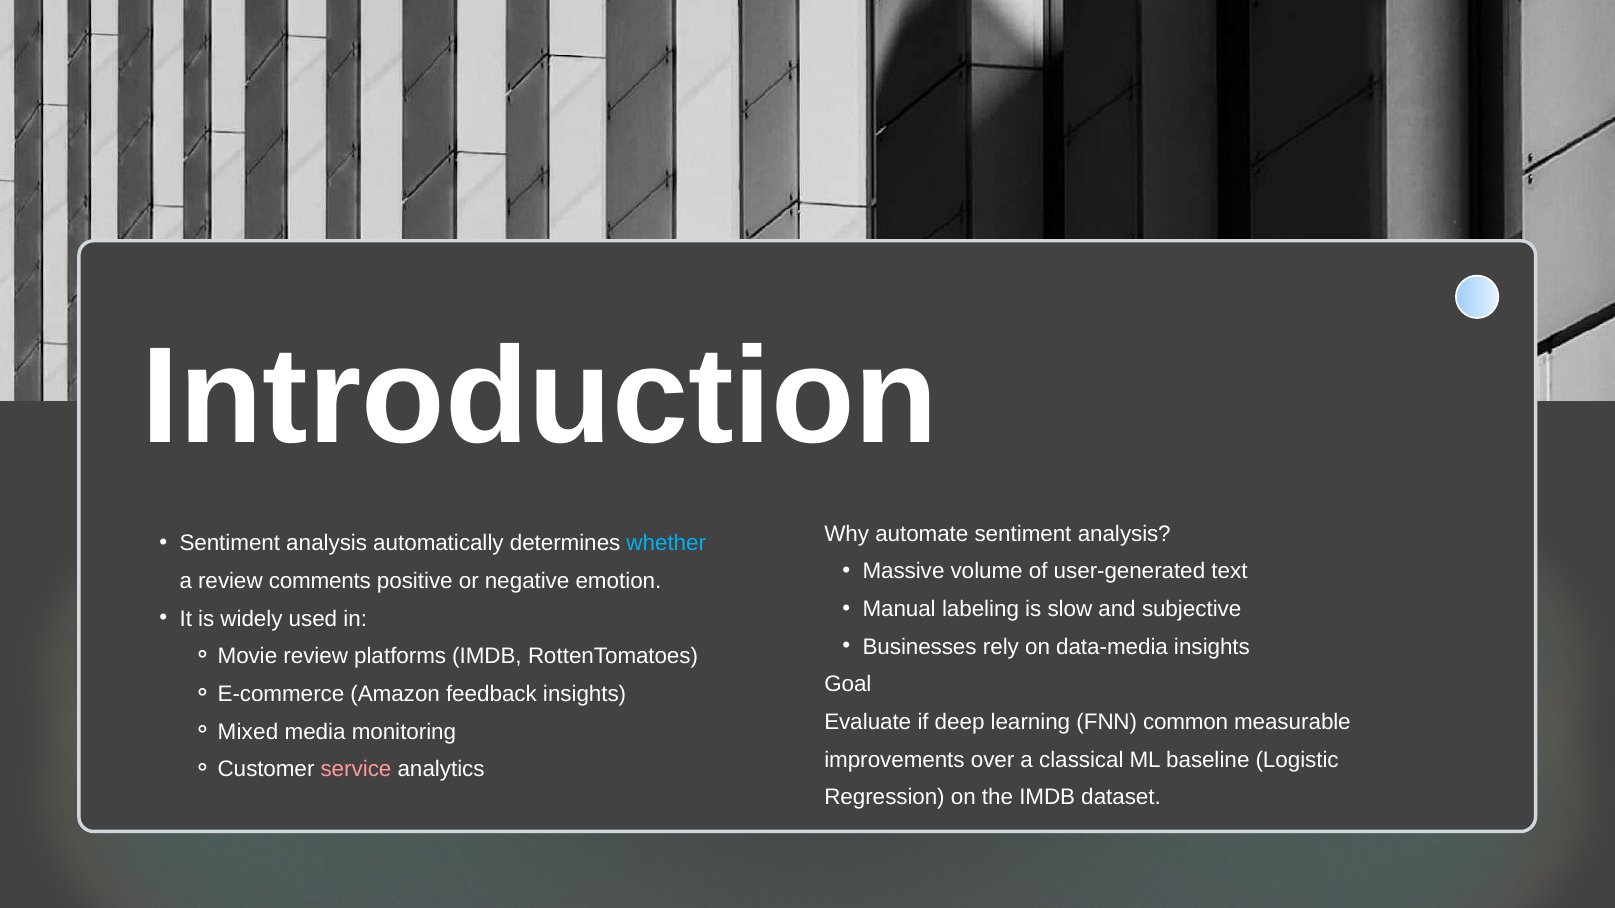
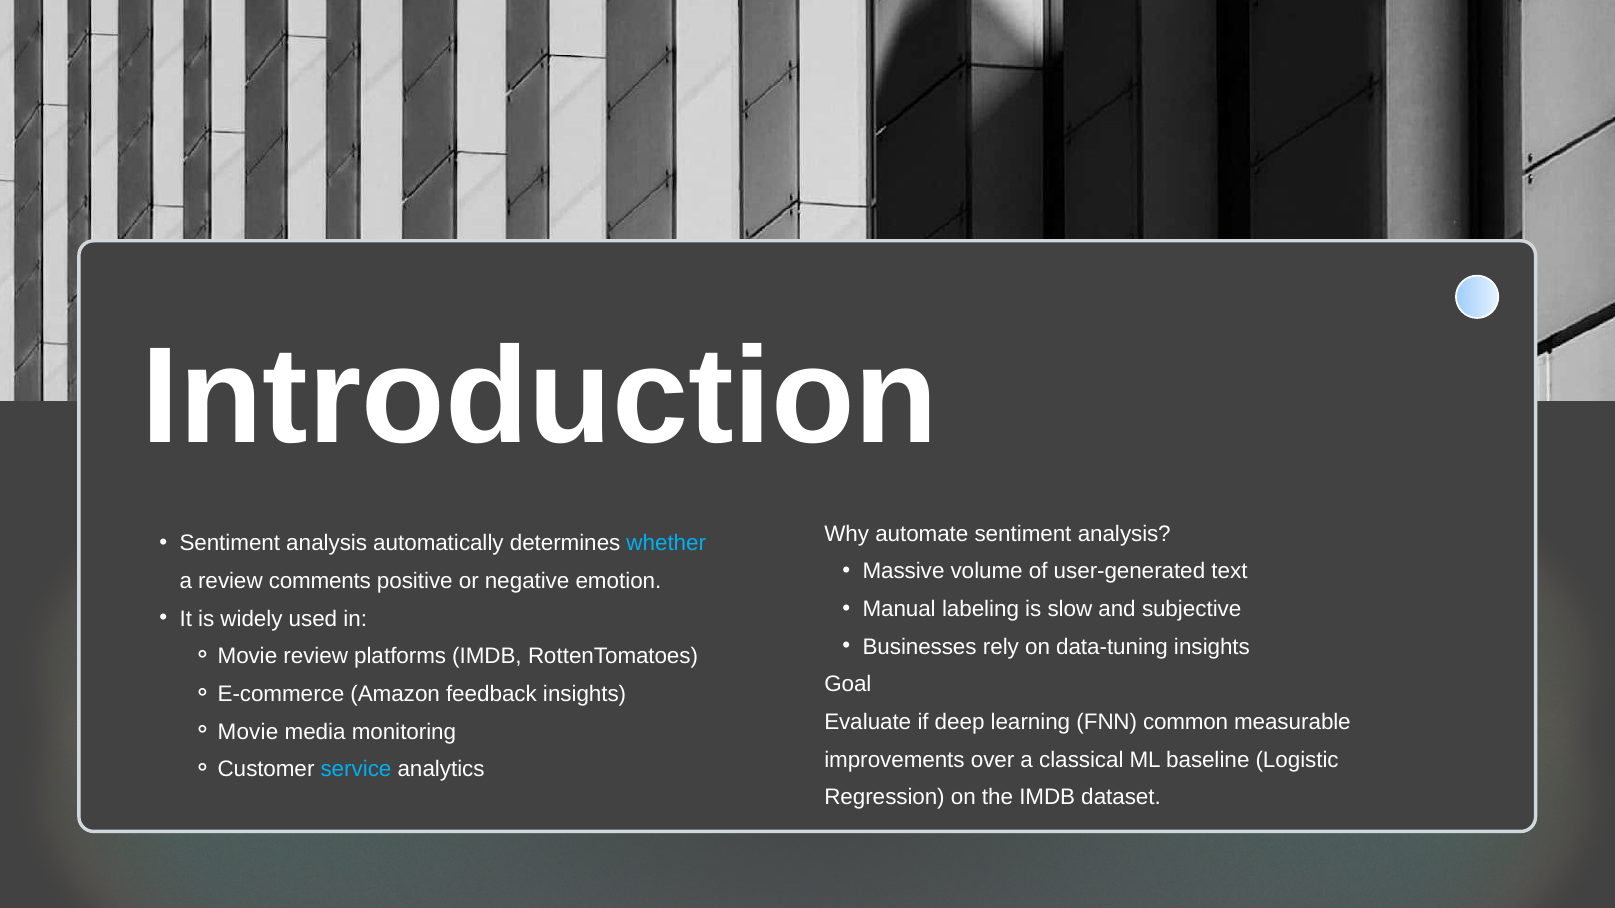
data-media: data-media -> data-tuning (1112, 647)
Mixed: Mixed -> Movie (248, 732)
service colour: pink -> light blue (356, 770)
